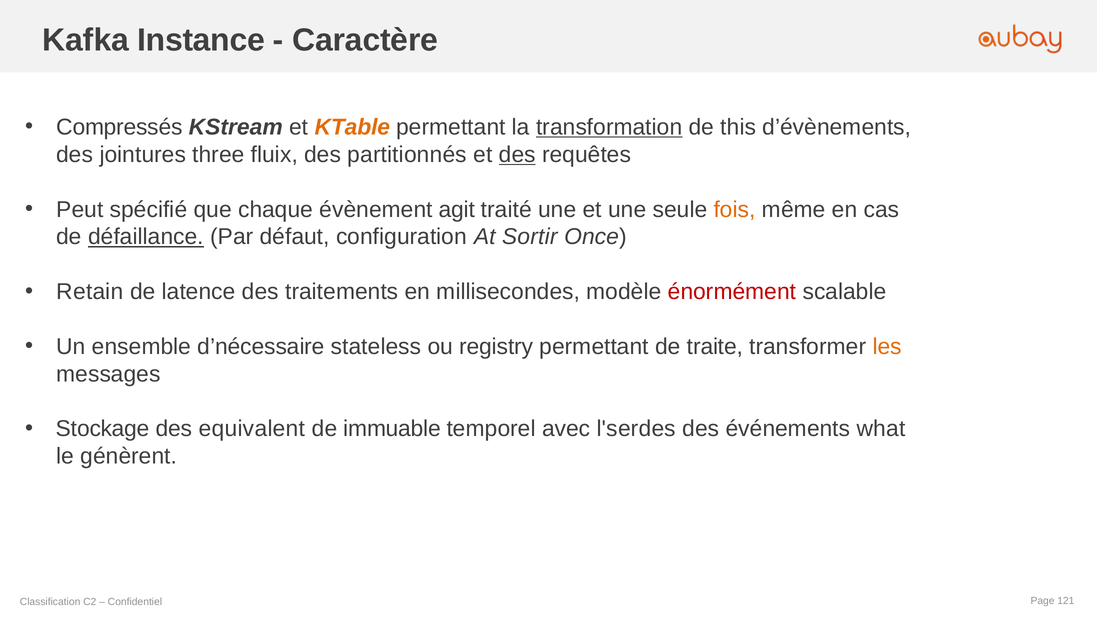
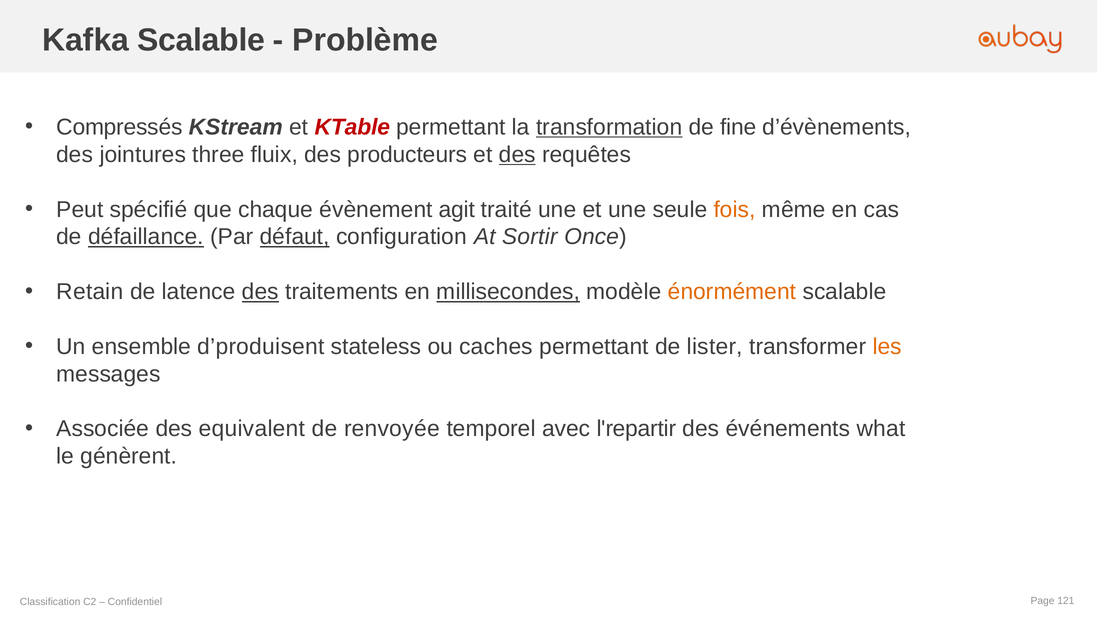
Kafka Instance: Instance -> Scalable (201, 40)
Caractère: Caractère -> Problème (365, 40)
KTable colour: orange -> red (352, 127)
this: this -> fine (738, 127)
partitionnés: partitionnés -> producteurs (407, 155)
défaut underline: none -> present (295, 237)
des underline: none -> present (260, 292)
millisecondes underline: none -> present (508, 292)
énormément colour: red -> orange (732, 292)
d’nécessaire: d’nécessaire -> d’produisent (261, 347)
registry: registry -> caches (496, 347)
traite: traite -> lister (715, 347)
Stockage: Stockage -> Associée (103, 429)
immuable: immuable -> renvoyée (392, 429)
l'serdes: l'serdes -> l'repartir (636, 429)
